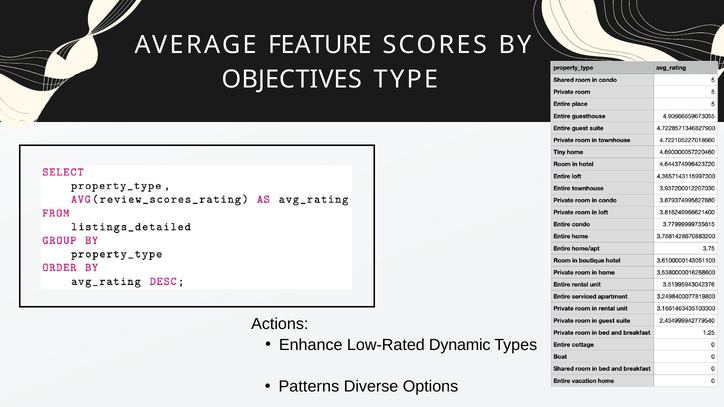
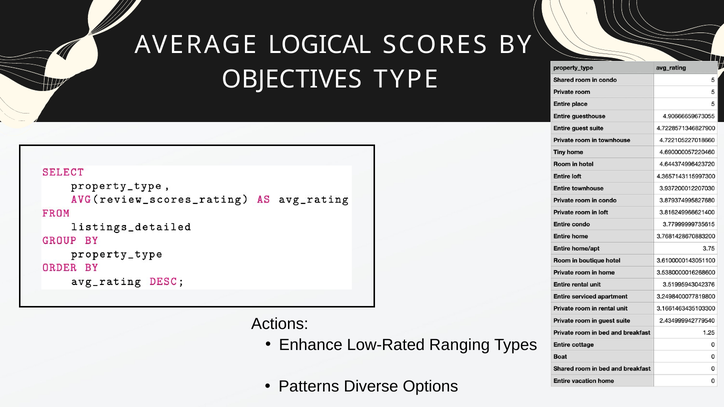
FEATURE: FEATURE -> LOGICAL (320, 45)
Dynamic: Dynamic -> Ranging (460, 345)
